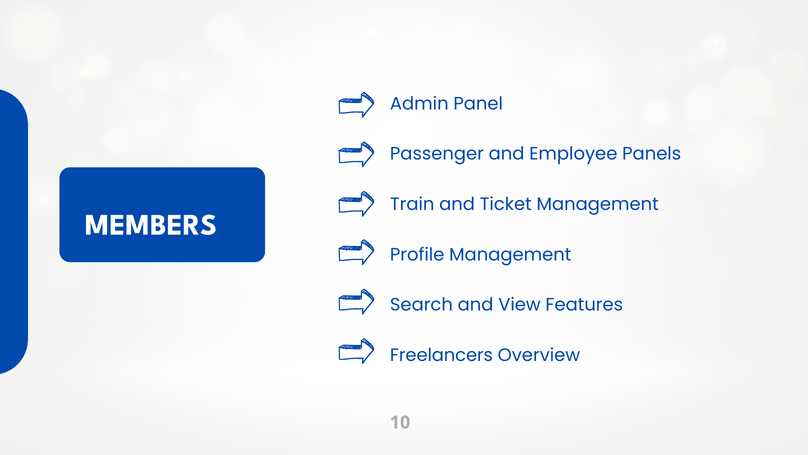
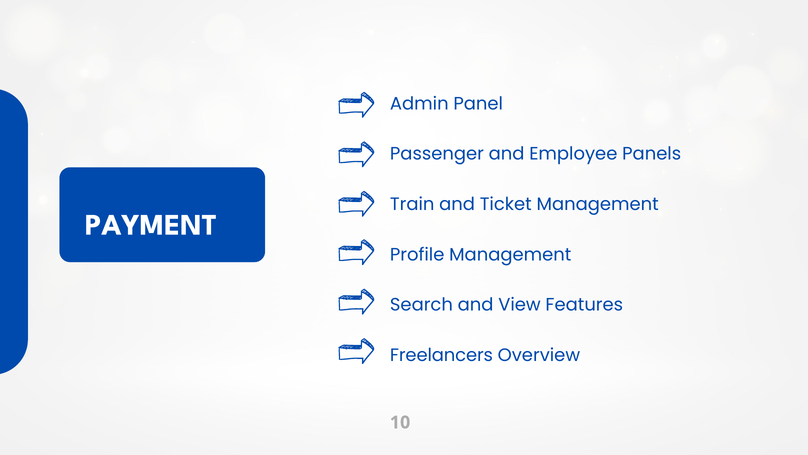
MEMBERS: MEMBERS -> PAYMENT (151, 225)
